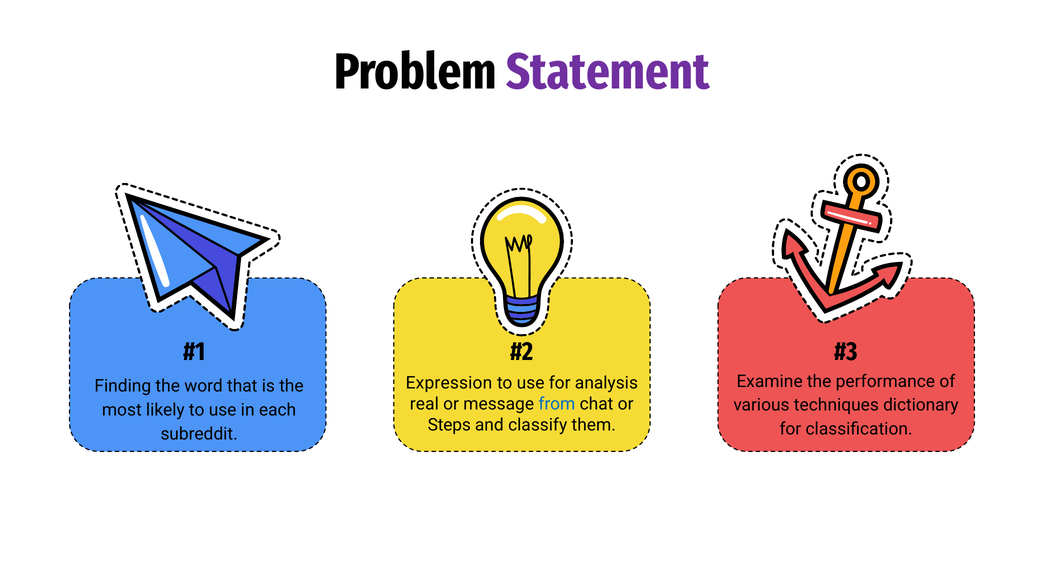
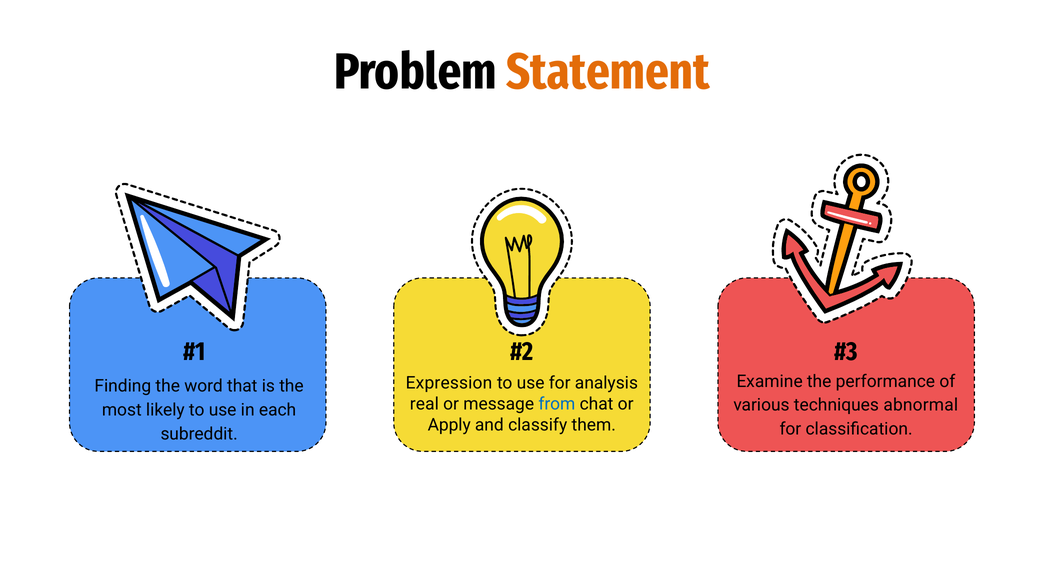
Statement colour: purple -> orange (608, 72)
dictionary: dictionary -> abnormal (921, 405)
Steps: Steps -> Apply (449, 425)
